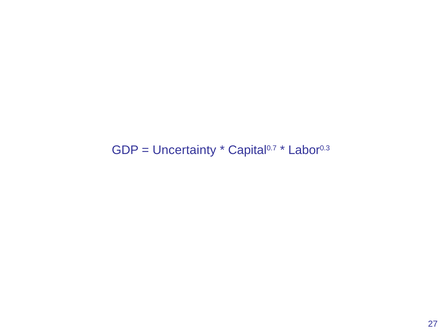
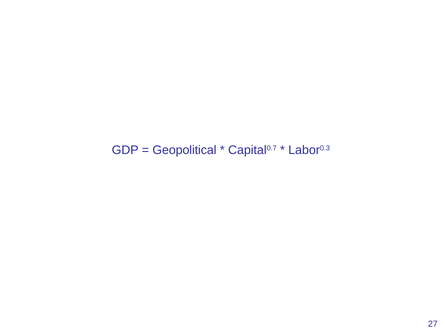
Uncertainty: Uncertainty -> Geopolitical (184, 150)
